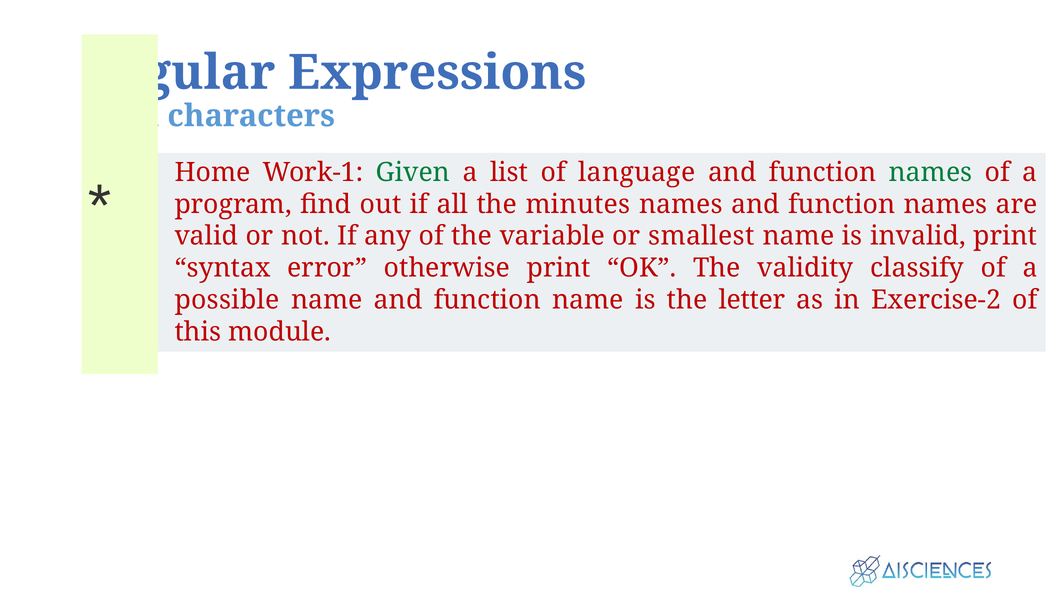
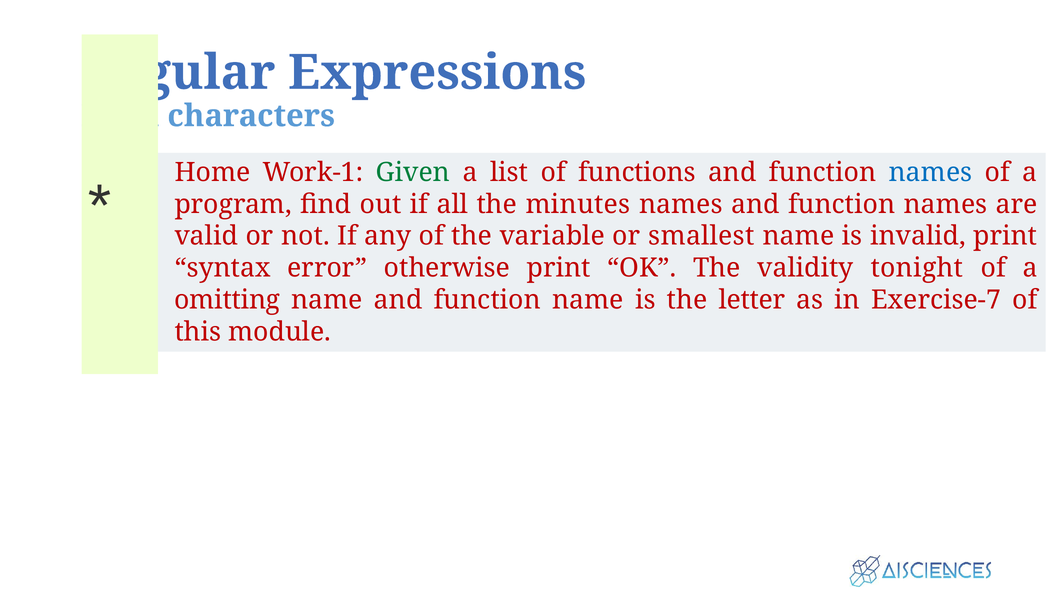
language: language -> functions (637, 172)
names colour: green -> blue (931, 172)
classify: classify -> tonight (917, 268)
possible: possible -> omitting (227, 300)
Exercise-2: Exercise-2 -> Exercise-7 (936, 300)
